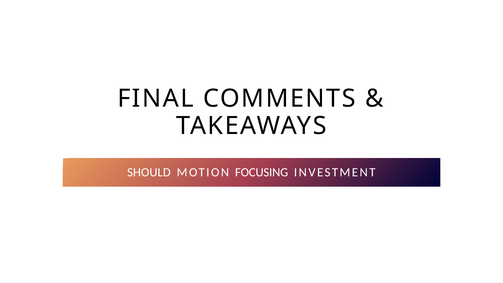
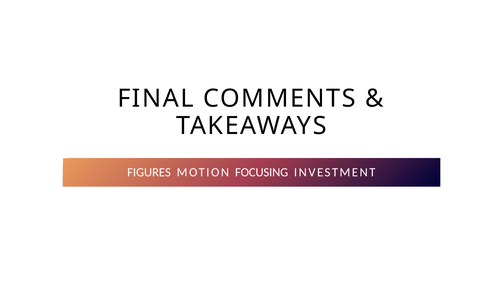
SHOULD: SHOULD -> FIGURES (149, 172)
